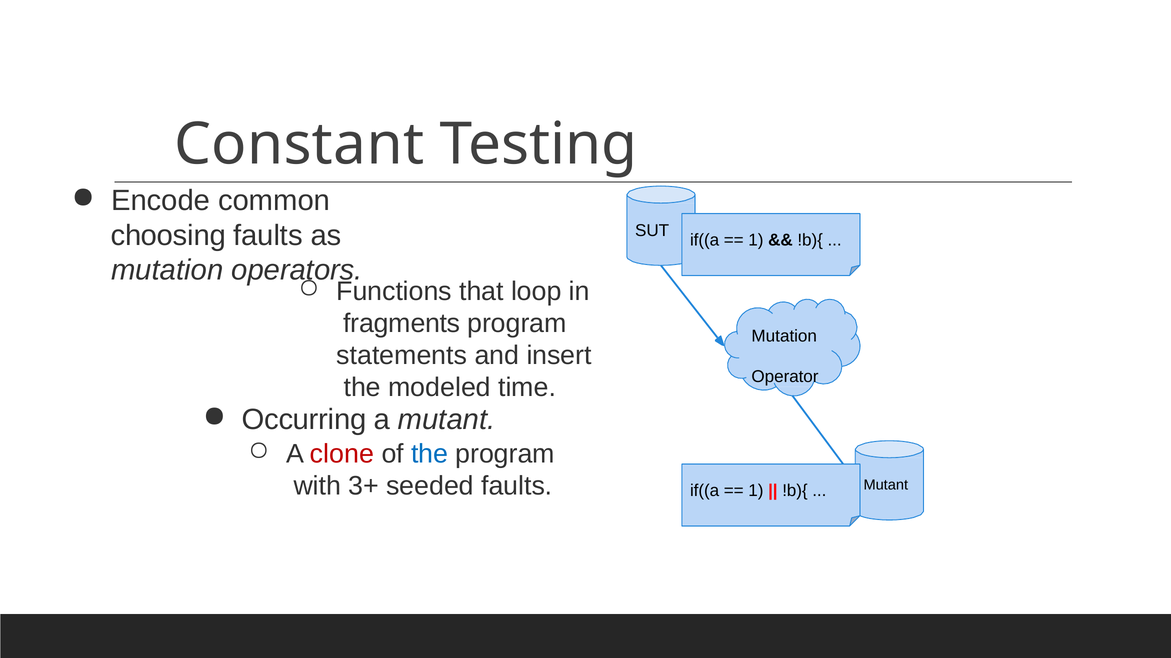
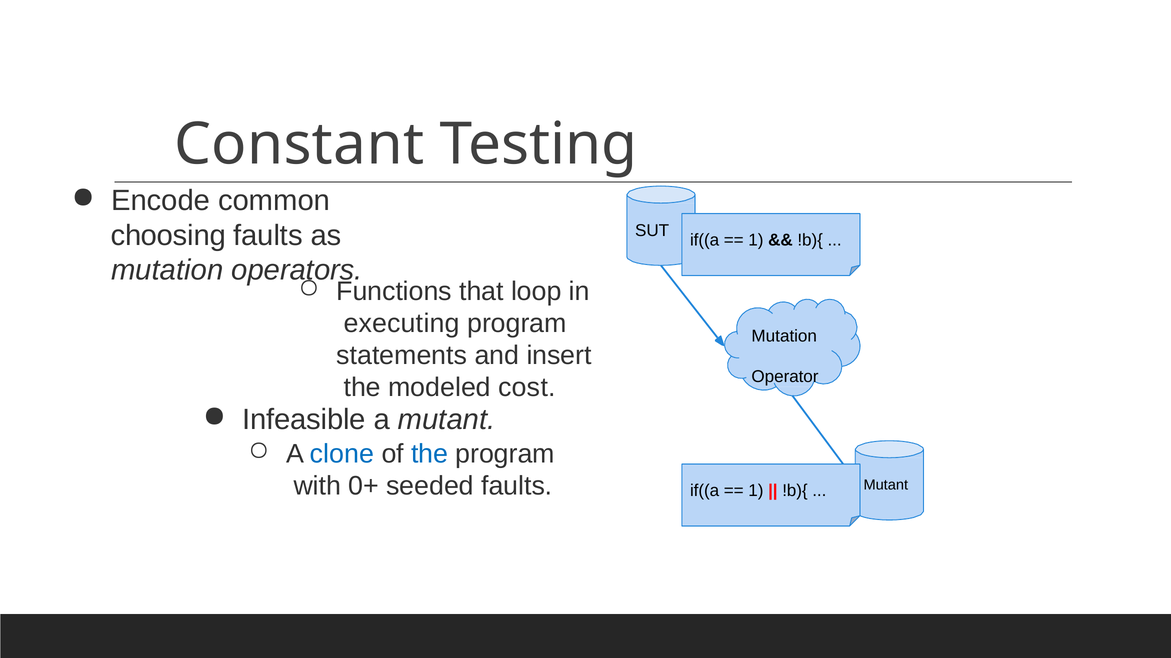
fragments: fragments -> executing (402, 324)
time: time -> cost (527, 388)
Occurring: Occurring -> Infeasible (304, 420)
clone colour: red -> blue (342, 454)
3+: 3+ -> 0+ (364, 486)
